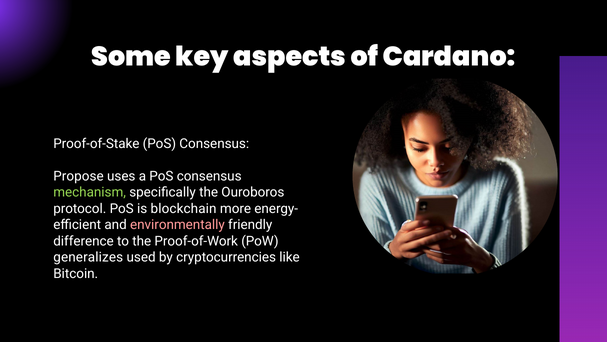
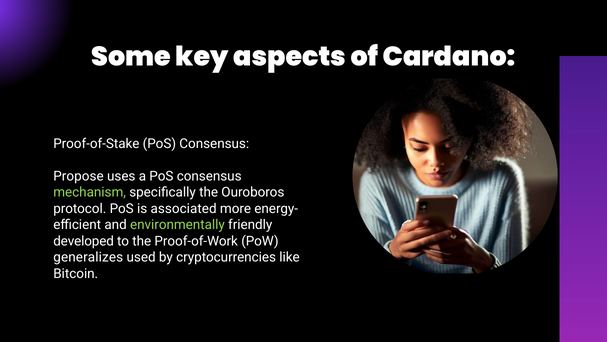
blockchain: blockchain -> associated (184, 208)
environmentally colour: pink -> light green (177, 225)
difference: difference -> developed (84, 241)
